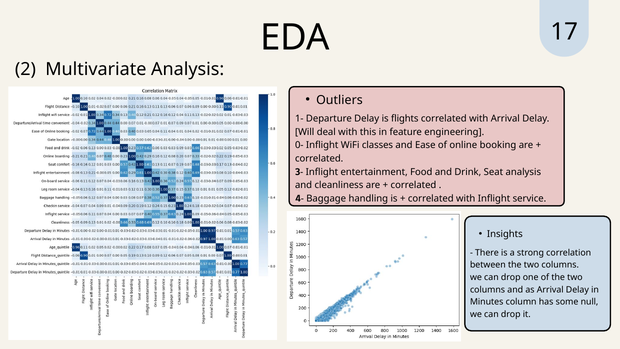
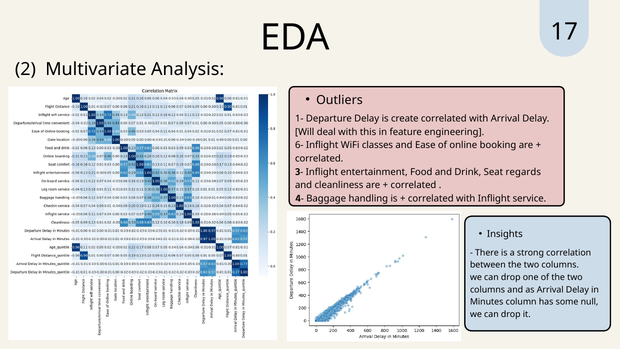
flights: flights -> create (405, 119)
0-: 0- -> 6- (299, 145)
Seat analysis: analysis -> regards (523, 172)
